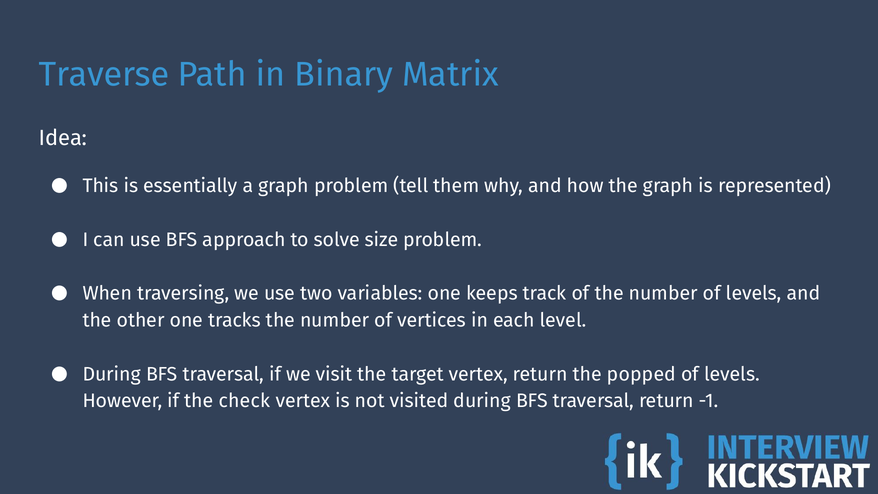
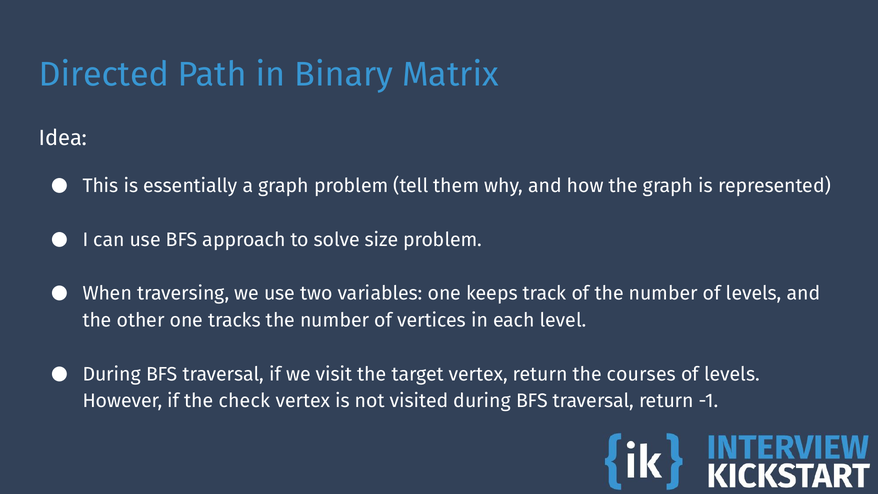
Traverse: Traverse -> Directed (104, 74)
popped: popped -> courses (641, 374)
